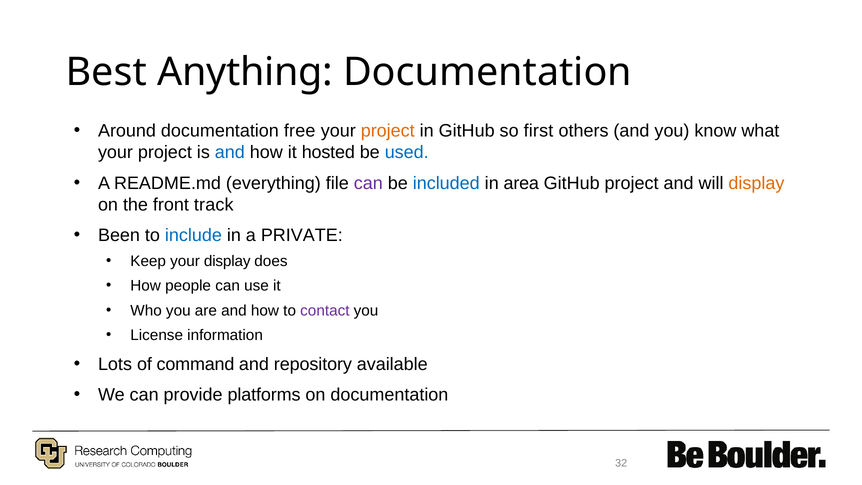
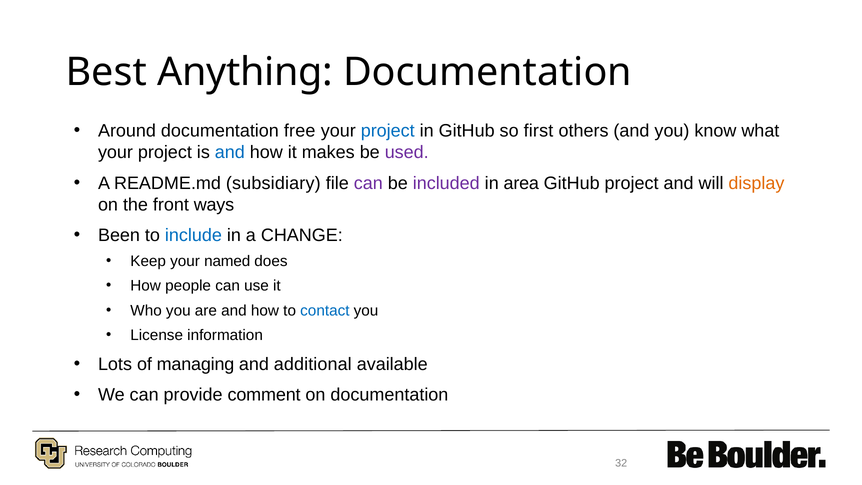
project colour: orange -> blue (388, 131)
hosted: hosted -> makes (328, 153)
used colour: blue -> purple (407, 153)
everything: everything -> subsidiary (273, 183)
included colour: blue -> purple (446, 183)
track: track -> ways (214, 205)
PRIVATE: PRIVATE -> CHANGE (302, 235)
your display: display -> named (227, 261)
contact colour: purple -> blue (325, 310)
command: command -> managing (196, 364)
repository: repository -> additional (313, 364)
platforms: platforms -> comment (264, 395)
